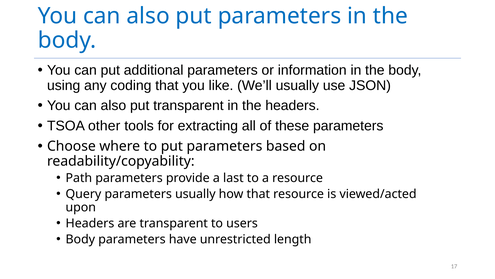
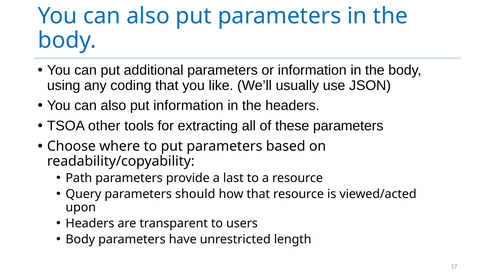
put transparent: transparent -> information (188, 105)
parameters usually: usually -> should (195, 194)
